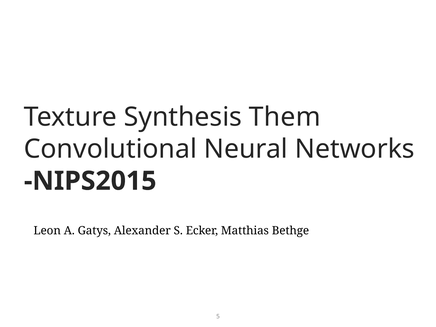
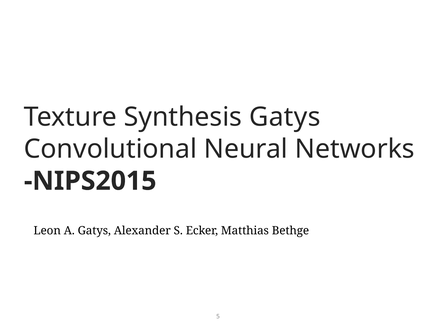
Synthesis Them: Them -> Gatys (285, 117)
